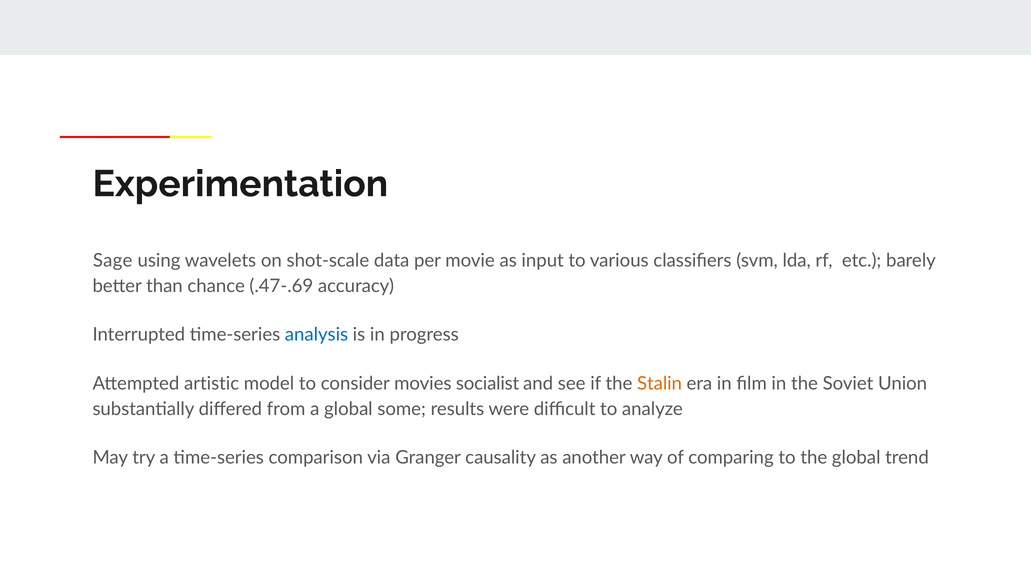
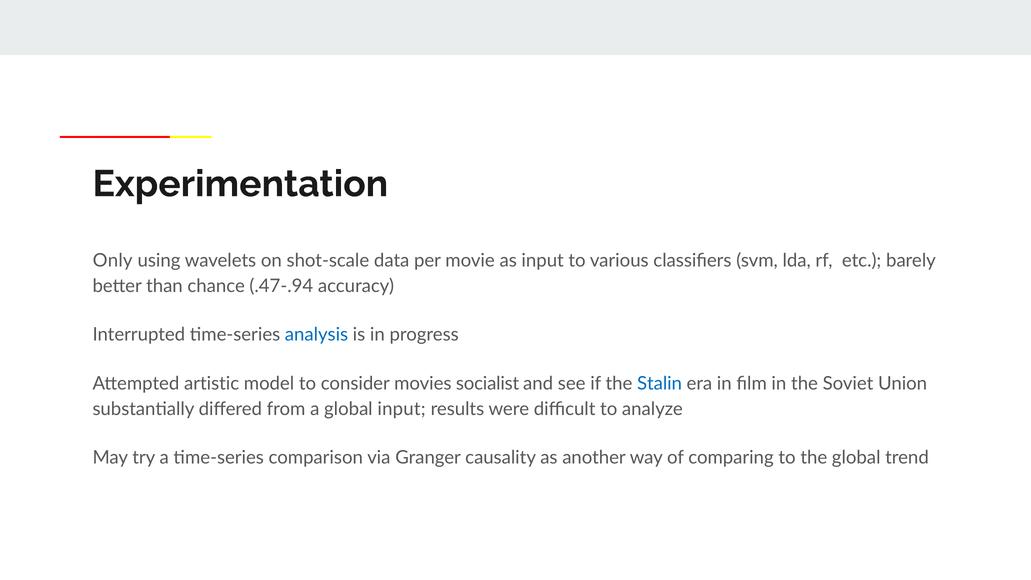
Sage: Sage -> Only (113, 261)
.47-.69: .47-.69 -> .47-.94 (281, 286)
Stalin colour: orange -> blue (660, 383)
global some: some -> input (402, 409)
